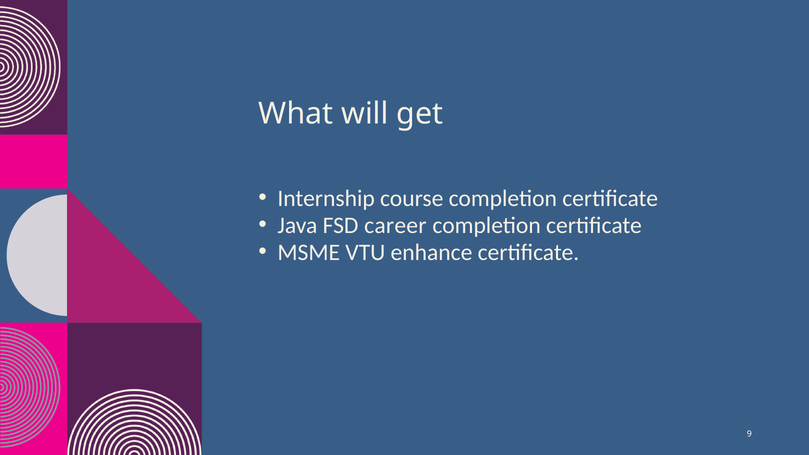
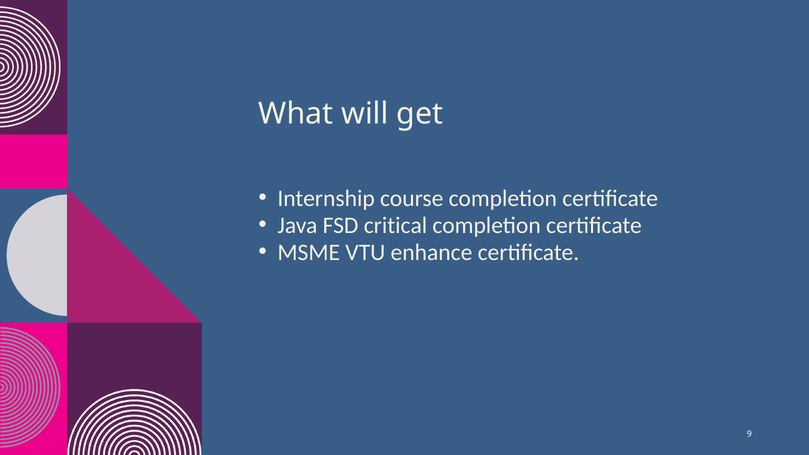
career: career -> critical (395, 225)
